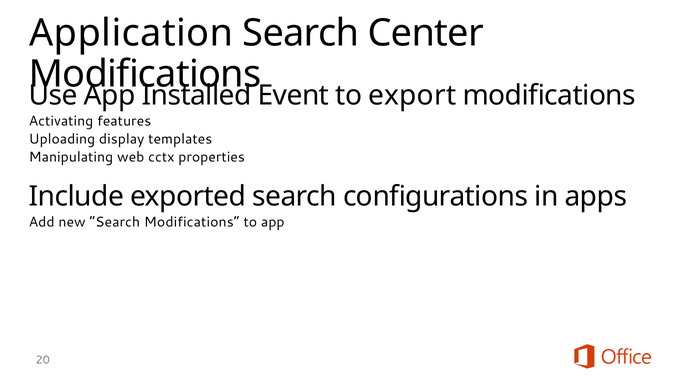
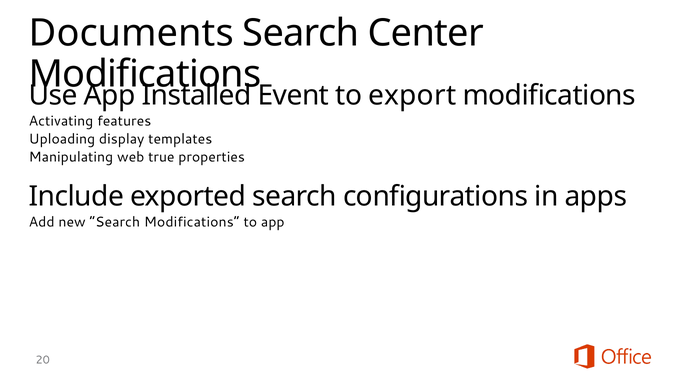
Application: Application -> Documents (131, 33)
cctx: cctx -> true (161, 157)
